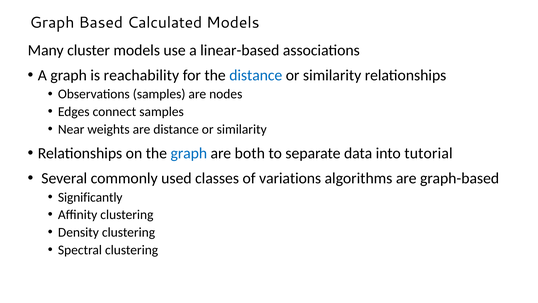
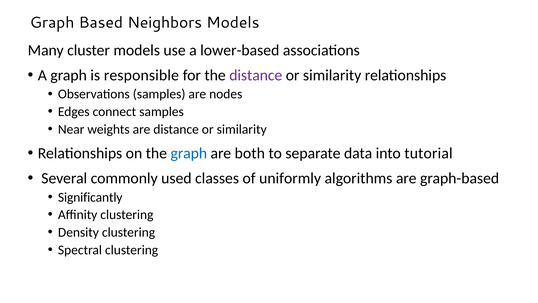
Calculated: Calculated -> Neighbors (165, 23)
linear-based: linear-based -> lower-based (240, 50)
reachability: reachability -> responsible (141, 75)
distance colour: blue -> purple (256, 75)
variations: variations -> uniformly (290, 178)
